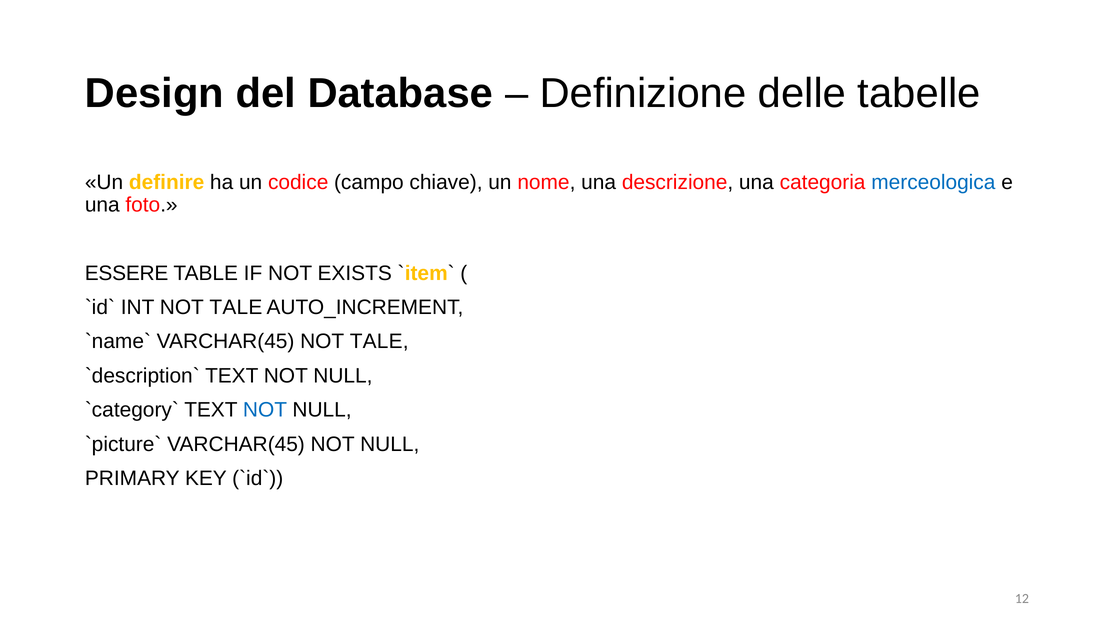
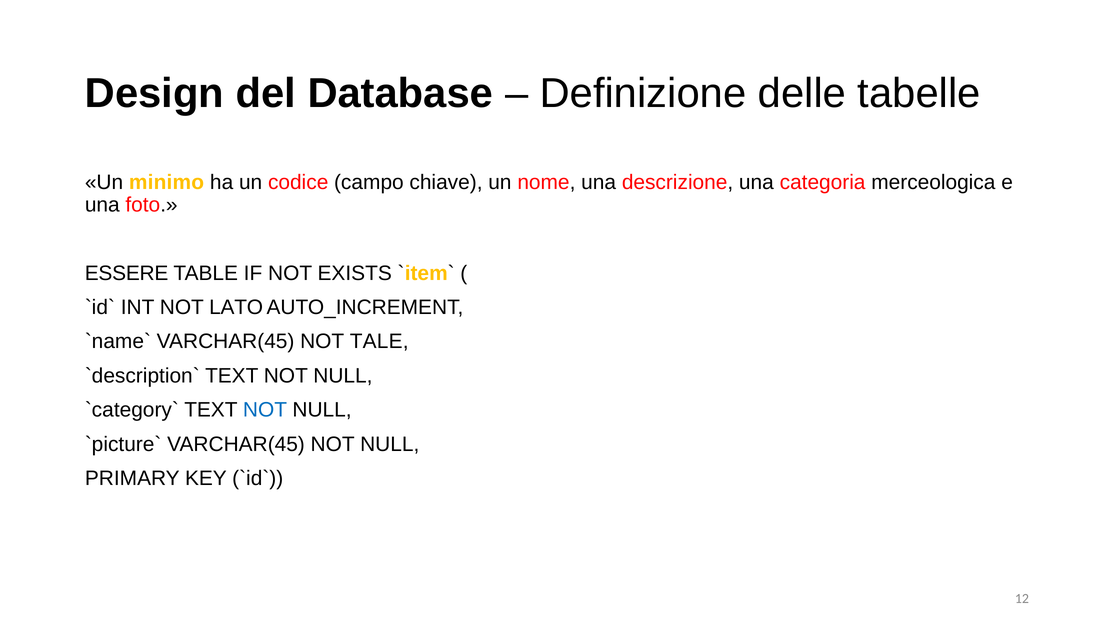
definire: definire -> minimo (167, 182)
merceologica colour: blue -> black (933, 182)
INT NOT TALE: TALE -> LATO (236, 307)
